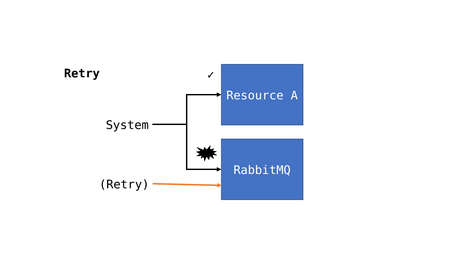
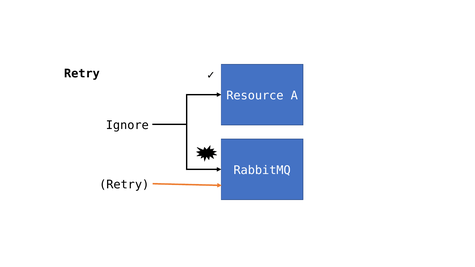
System: System -> Ignore (127, 125)
